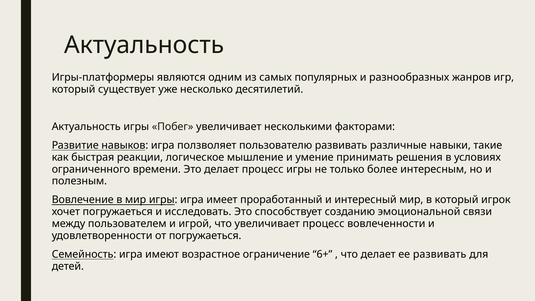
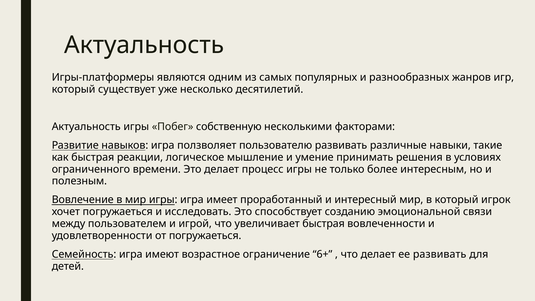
Побег увеличивает: увеличивает -> собственную (229, 127)
увеличивает процесс: процесс -> быстрая (324, 224)
